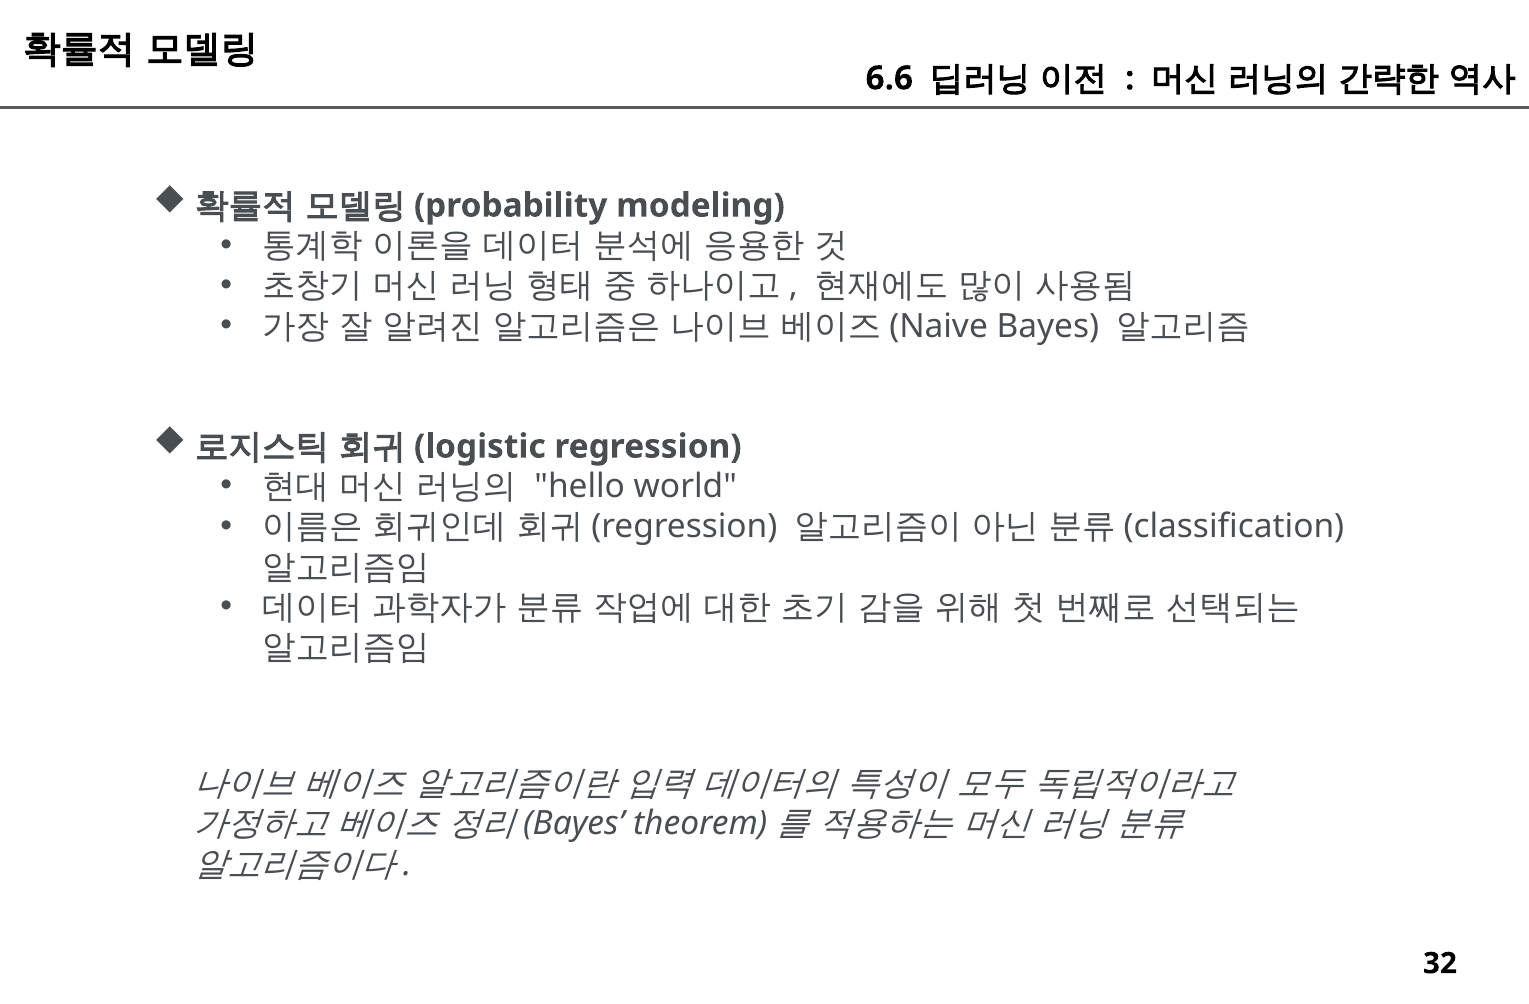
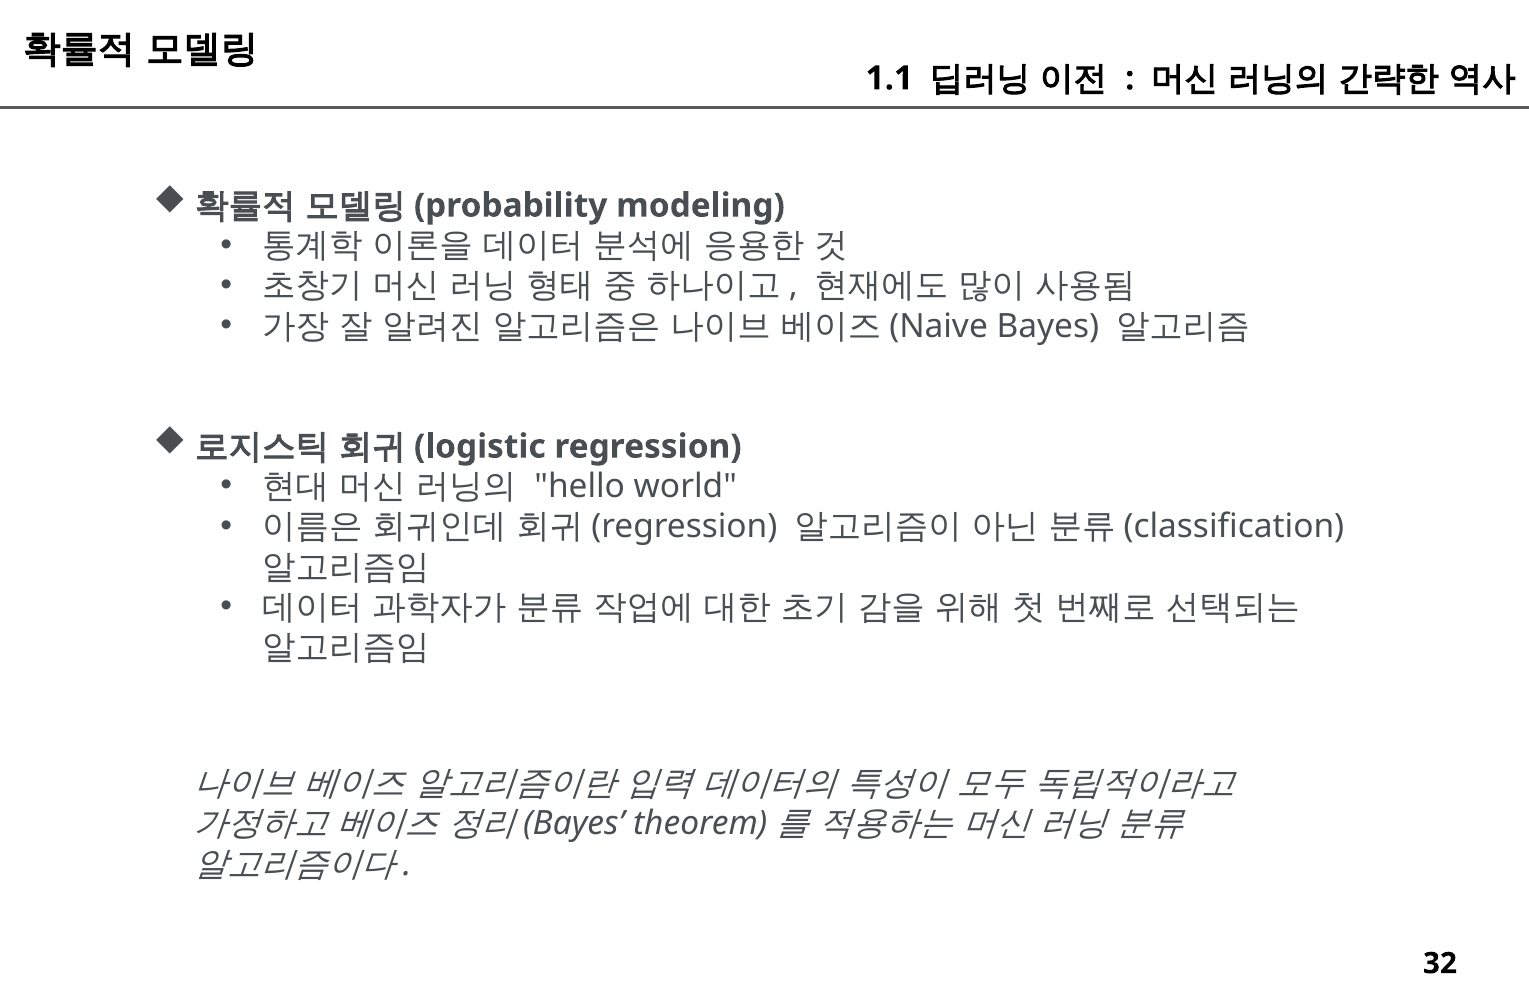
6.6: 6.6 -> 1.1 (889, 78)
